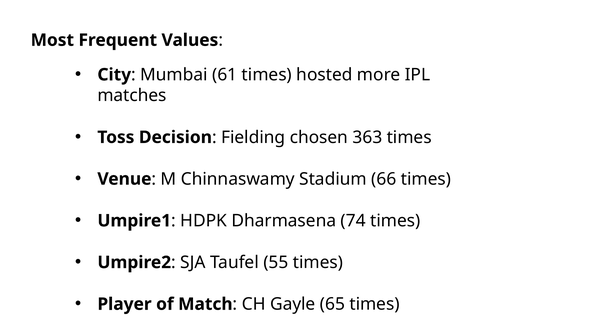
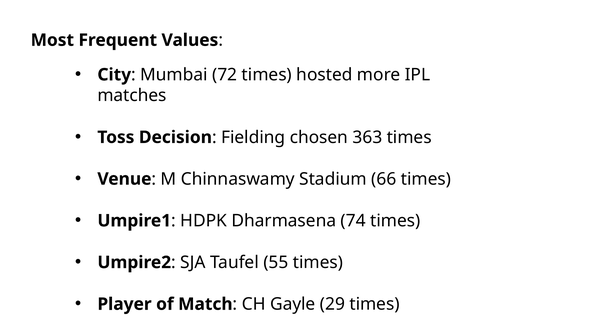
61: 61 -> 72 (225, 75)
65: 65 -> 29 (332, 304)
